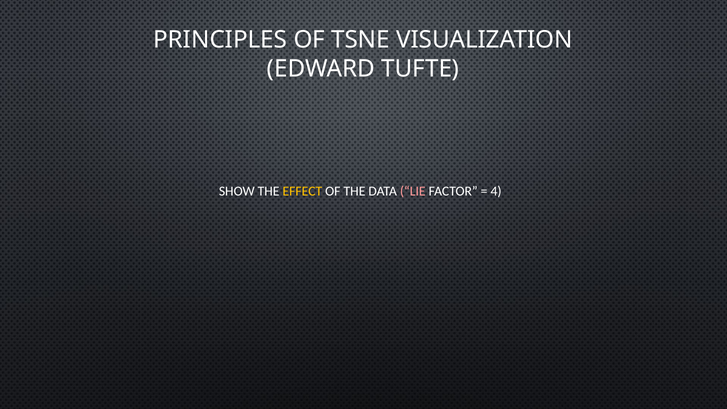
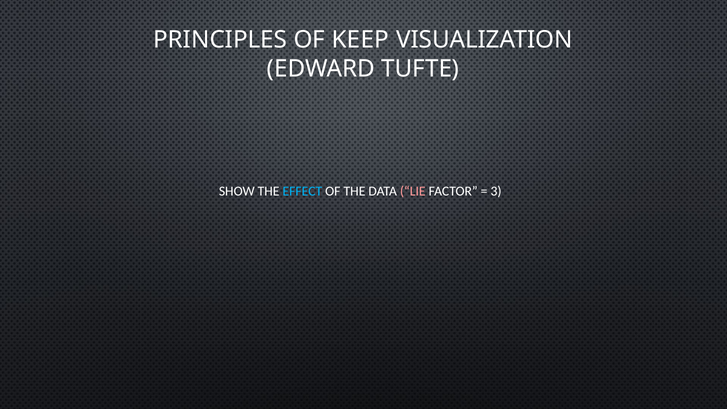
TSNE: TSNE -> KEEP (360, 40)
EFFECT colour: yellow -> light blue (302, 191)
4: 4 -> 3 (496, 191)
